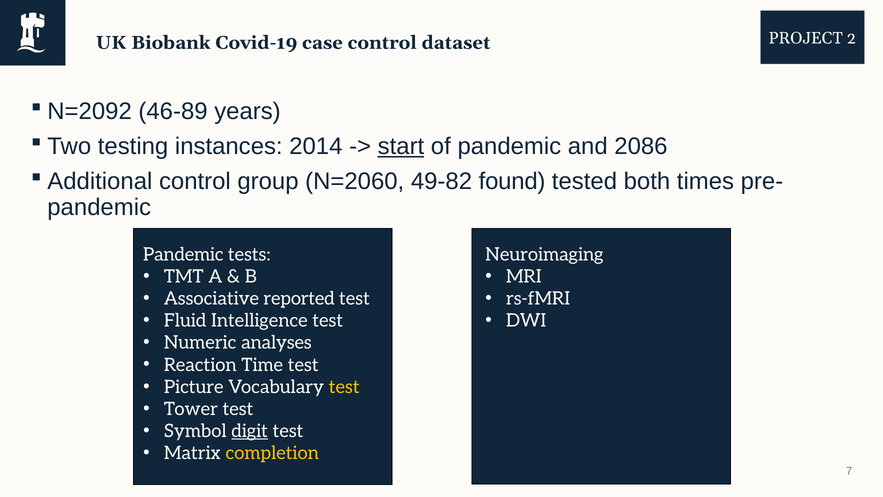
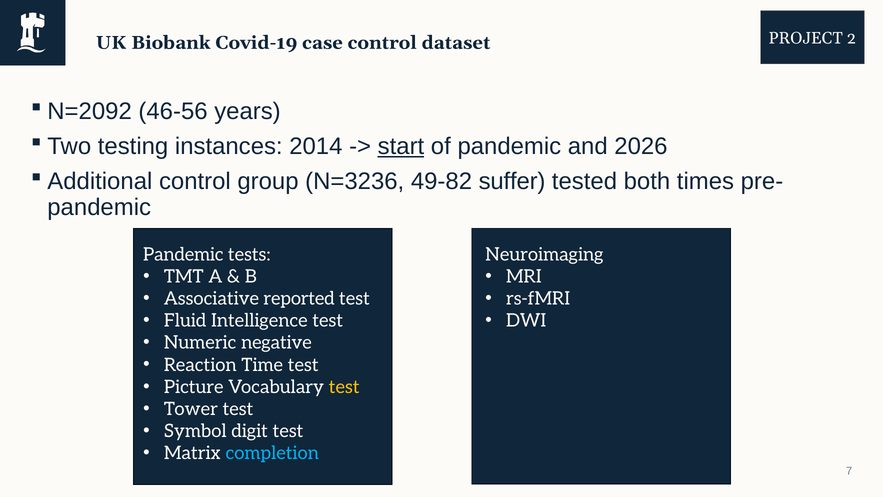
46-89: 46-89 -> 46-56 (173, 111)
2086: 2086 -> 2026 (641, 146)
N=2060: N=2060 -> N=3236 (355, 181)
found: found -> suffer (512, 181)
analyses: analyses -> negative (276, 343)
digit underline: present -> none (250, 431)
completion colour: yellow -> light blue (272, 453)
